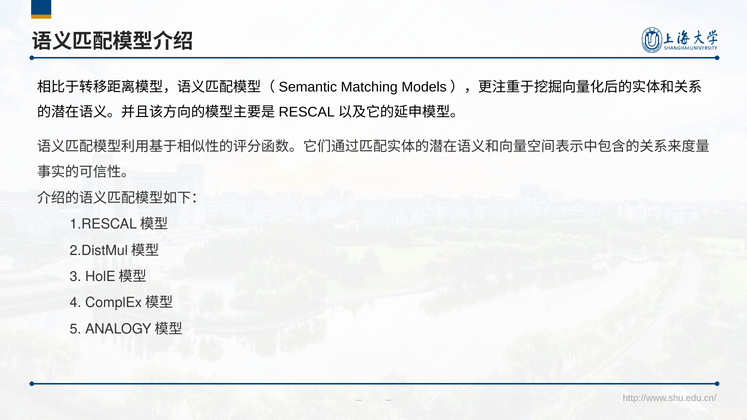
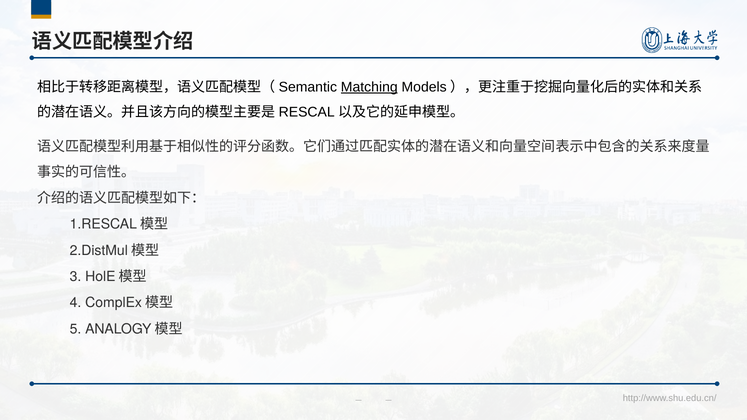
Matching underline: none -> present (369, 87)
